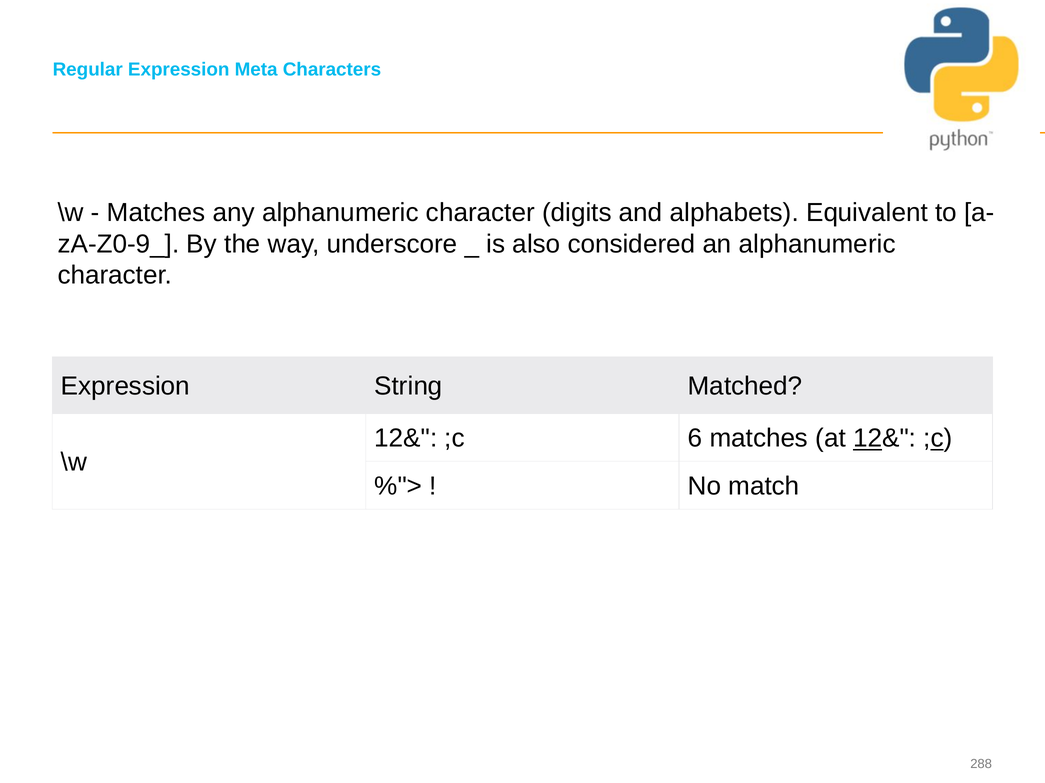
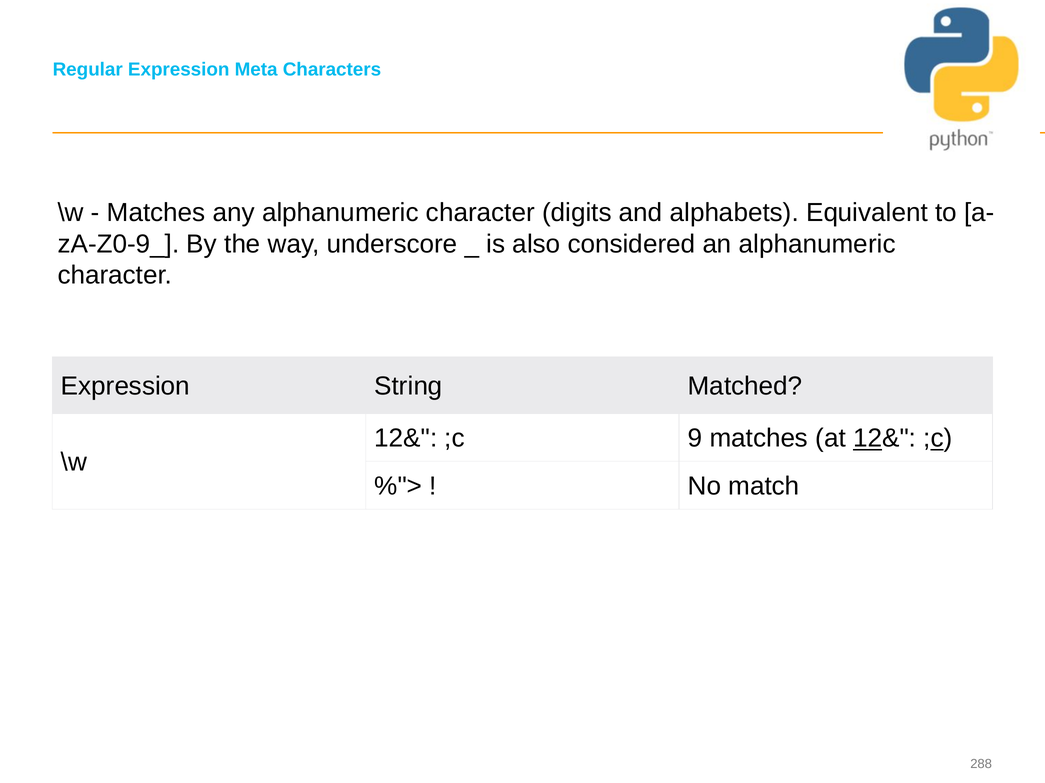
6: 6 -> 9 (695, 439)
